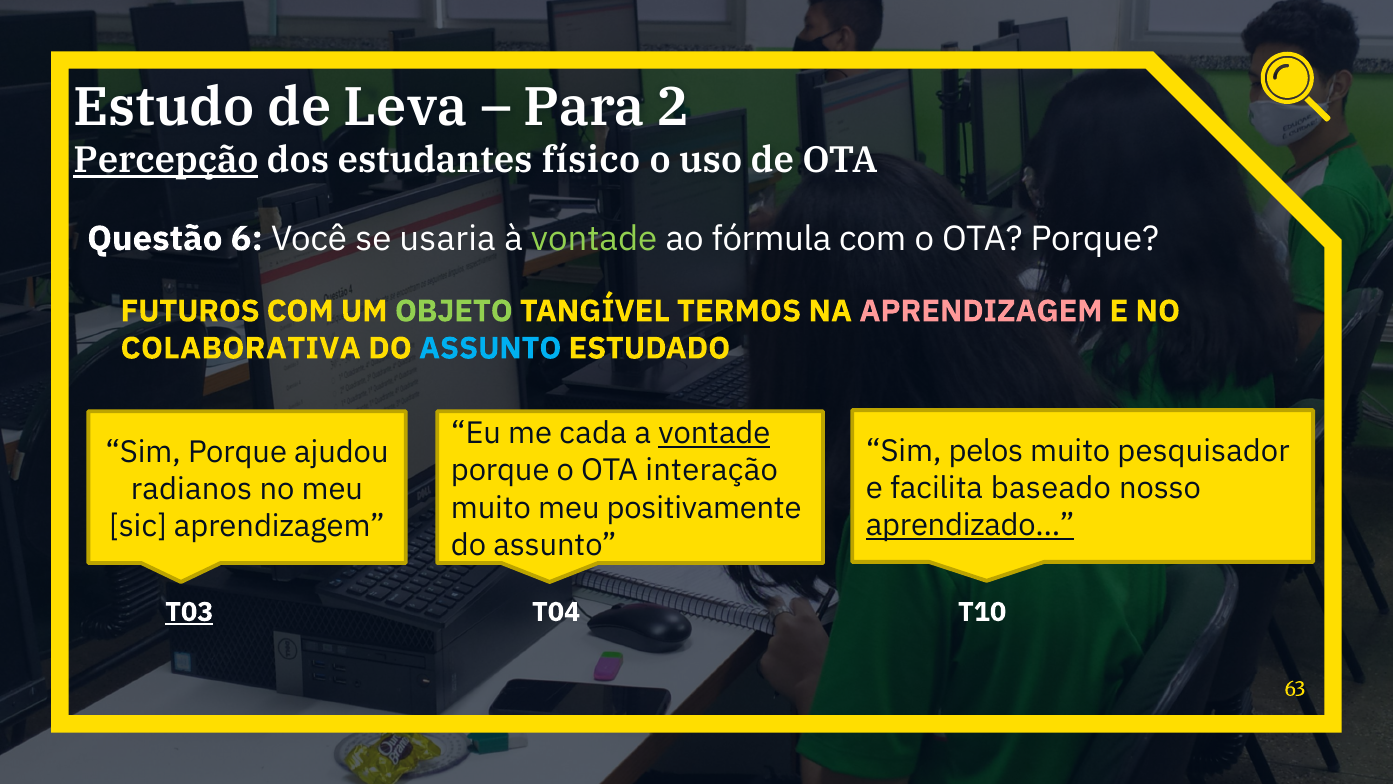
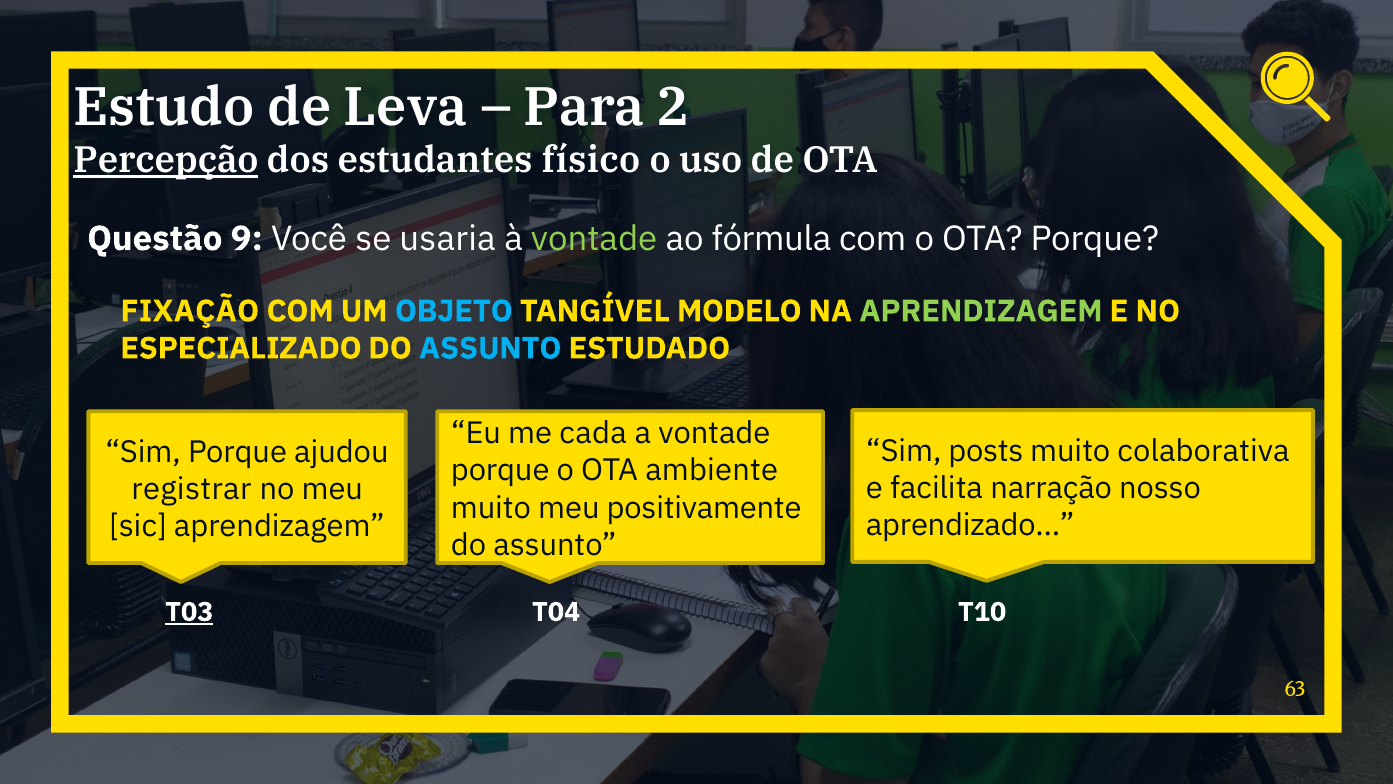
6: 6 -> 9 (247, 238)
FUTUROS: FUTUROS -> FIXAÇÃO (190, 311)
OBJETO colour: light green -> light blue (454, 311)
TERMOS: TERMOS -> MODELO (739, 311)
APRENDIZAGEM colour: pink -> light green (981, 311)
COLABORATIVA: COLABORATIVA -> ESPECIALIZADO (241, 348)
vontade underline: present -> none (714, 433)
pelos: pelos -> posts (986, 451)
pesquisador: pesquisador -> colaborativa (1204, 451)
interação: interação -> ambiente (712, 470)
baseado: baseado -> narração (1051, 488)
radianos: radianos -> registrar (191, 489)
aprendizado underline: present -> none (970, 525)
